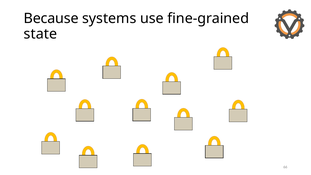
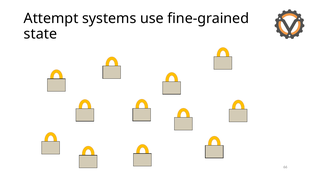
Because: Because -> Attempt (51, 18)
